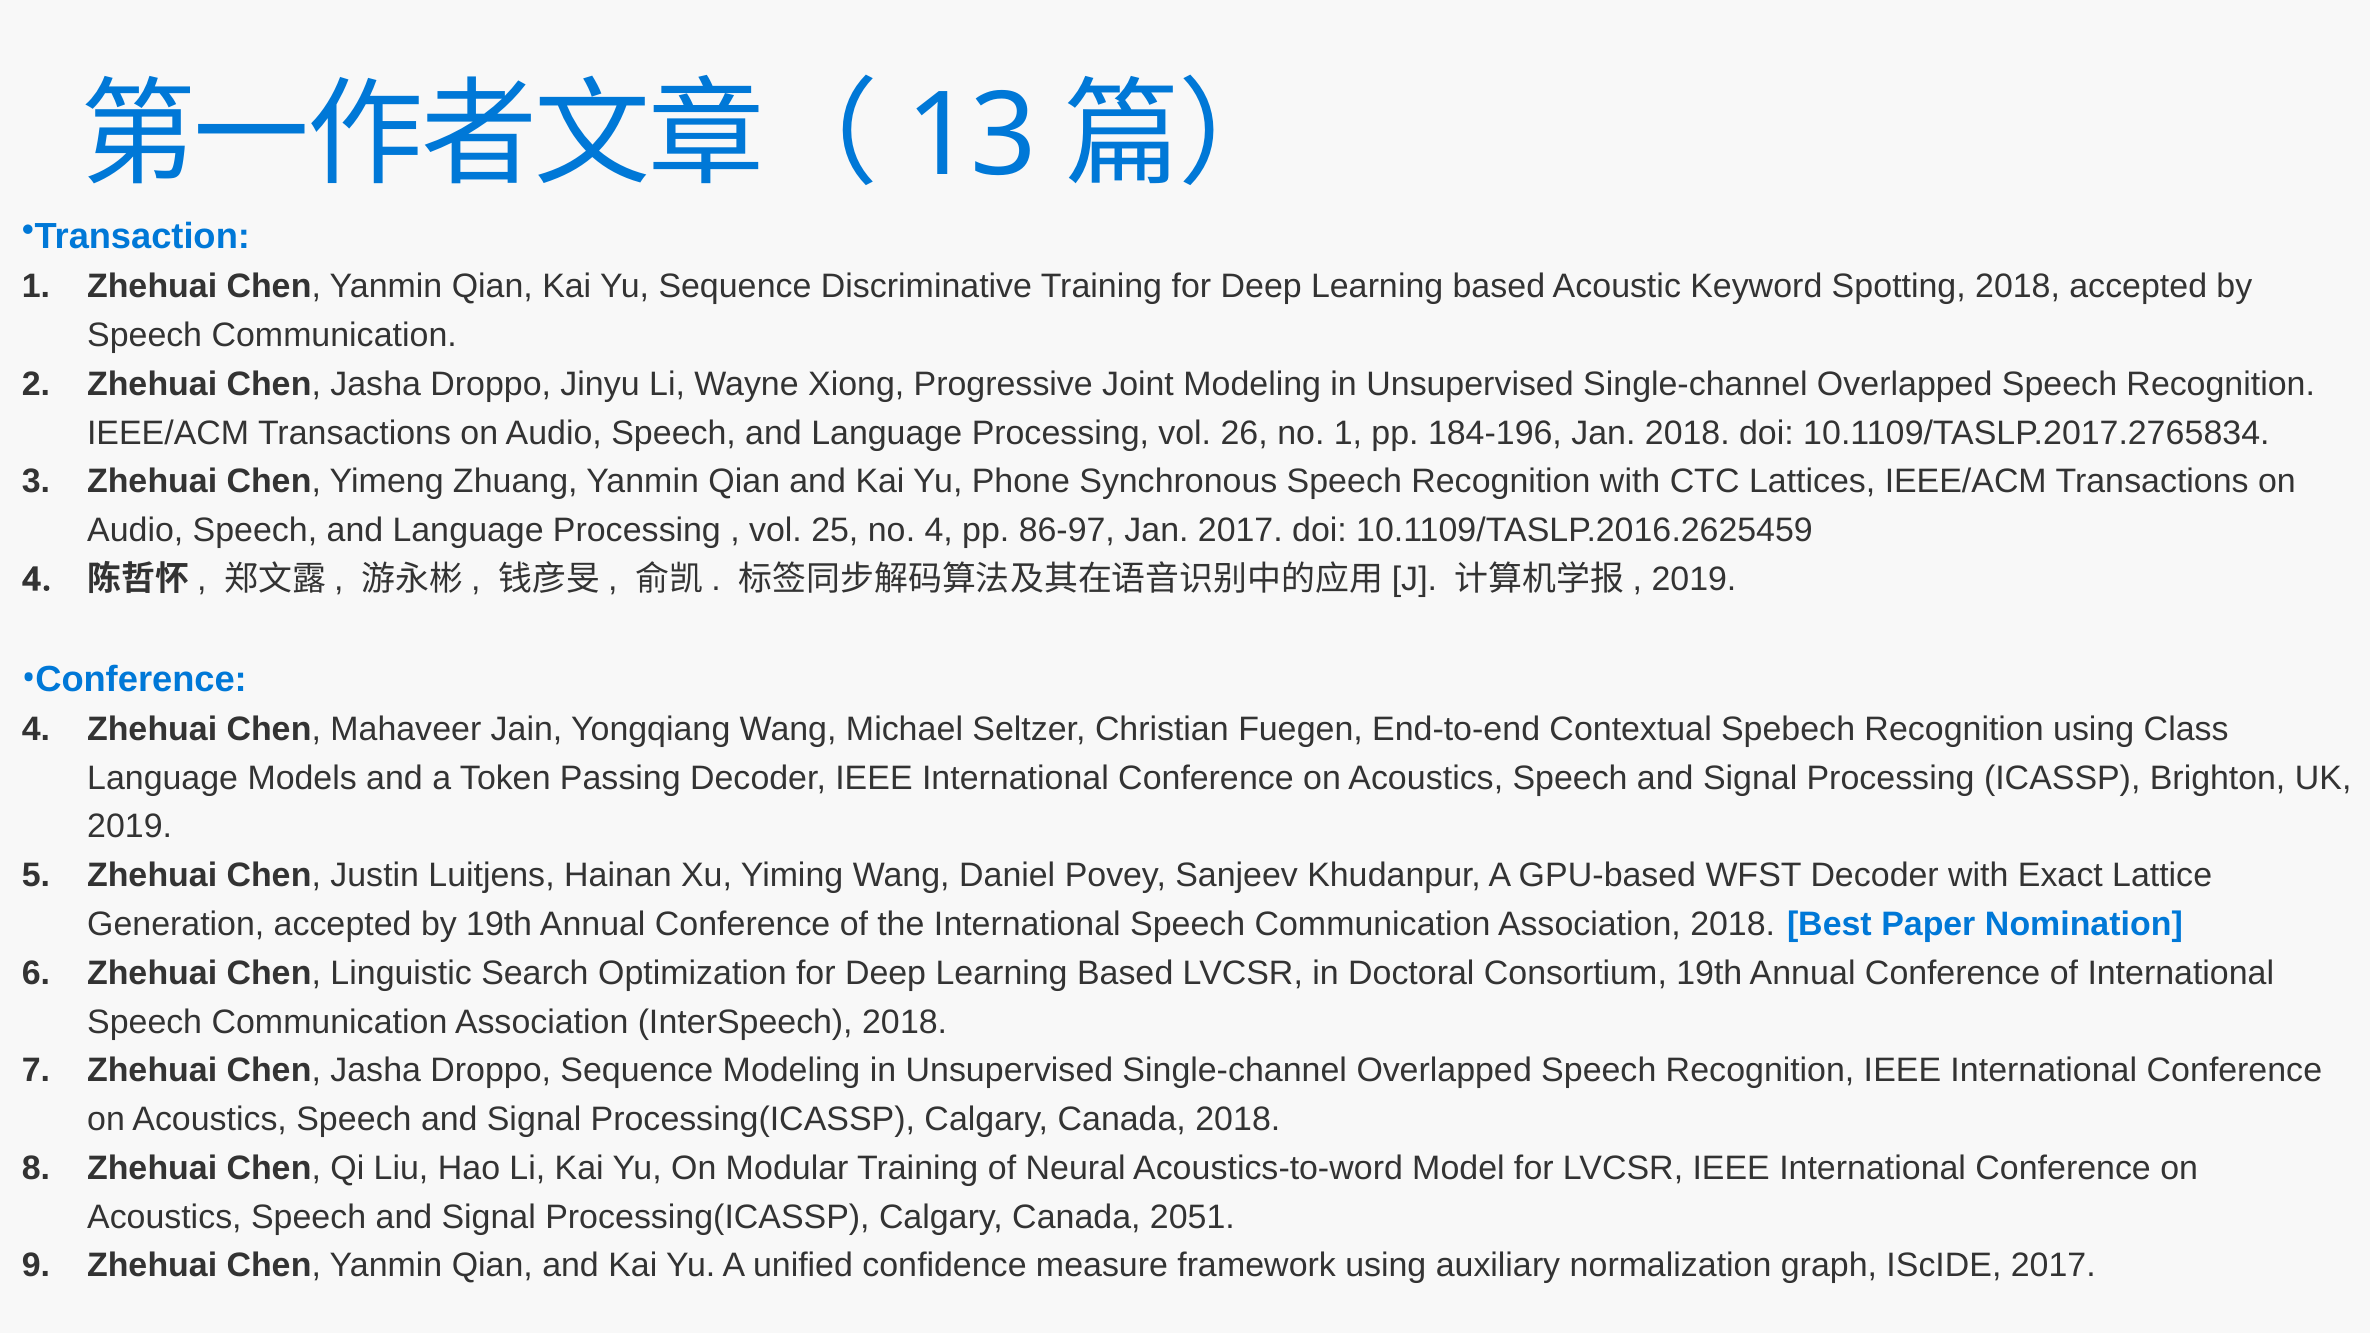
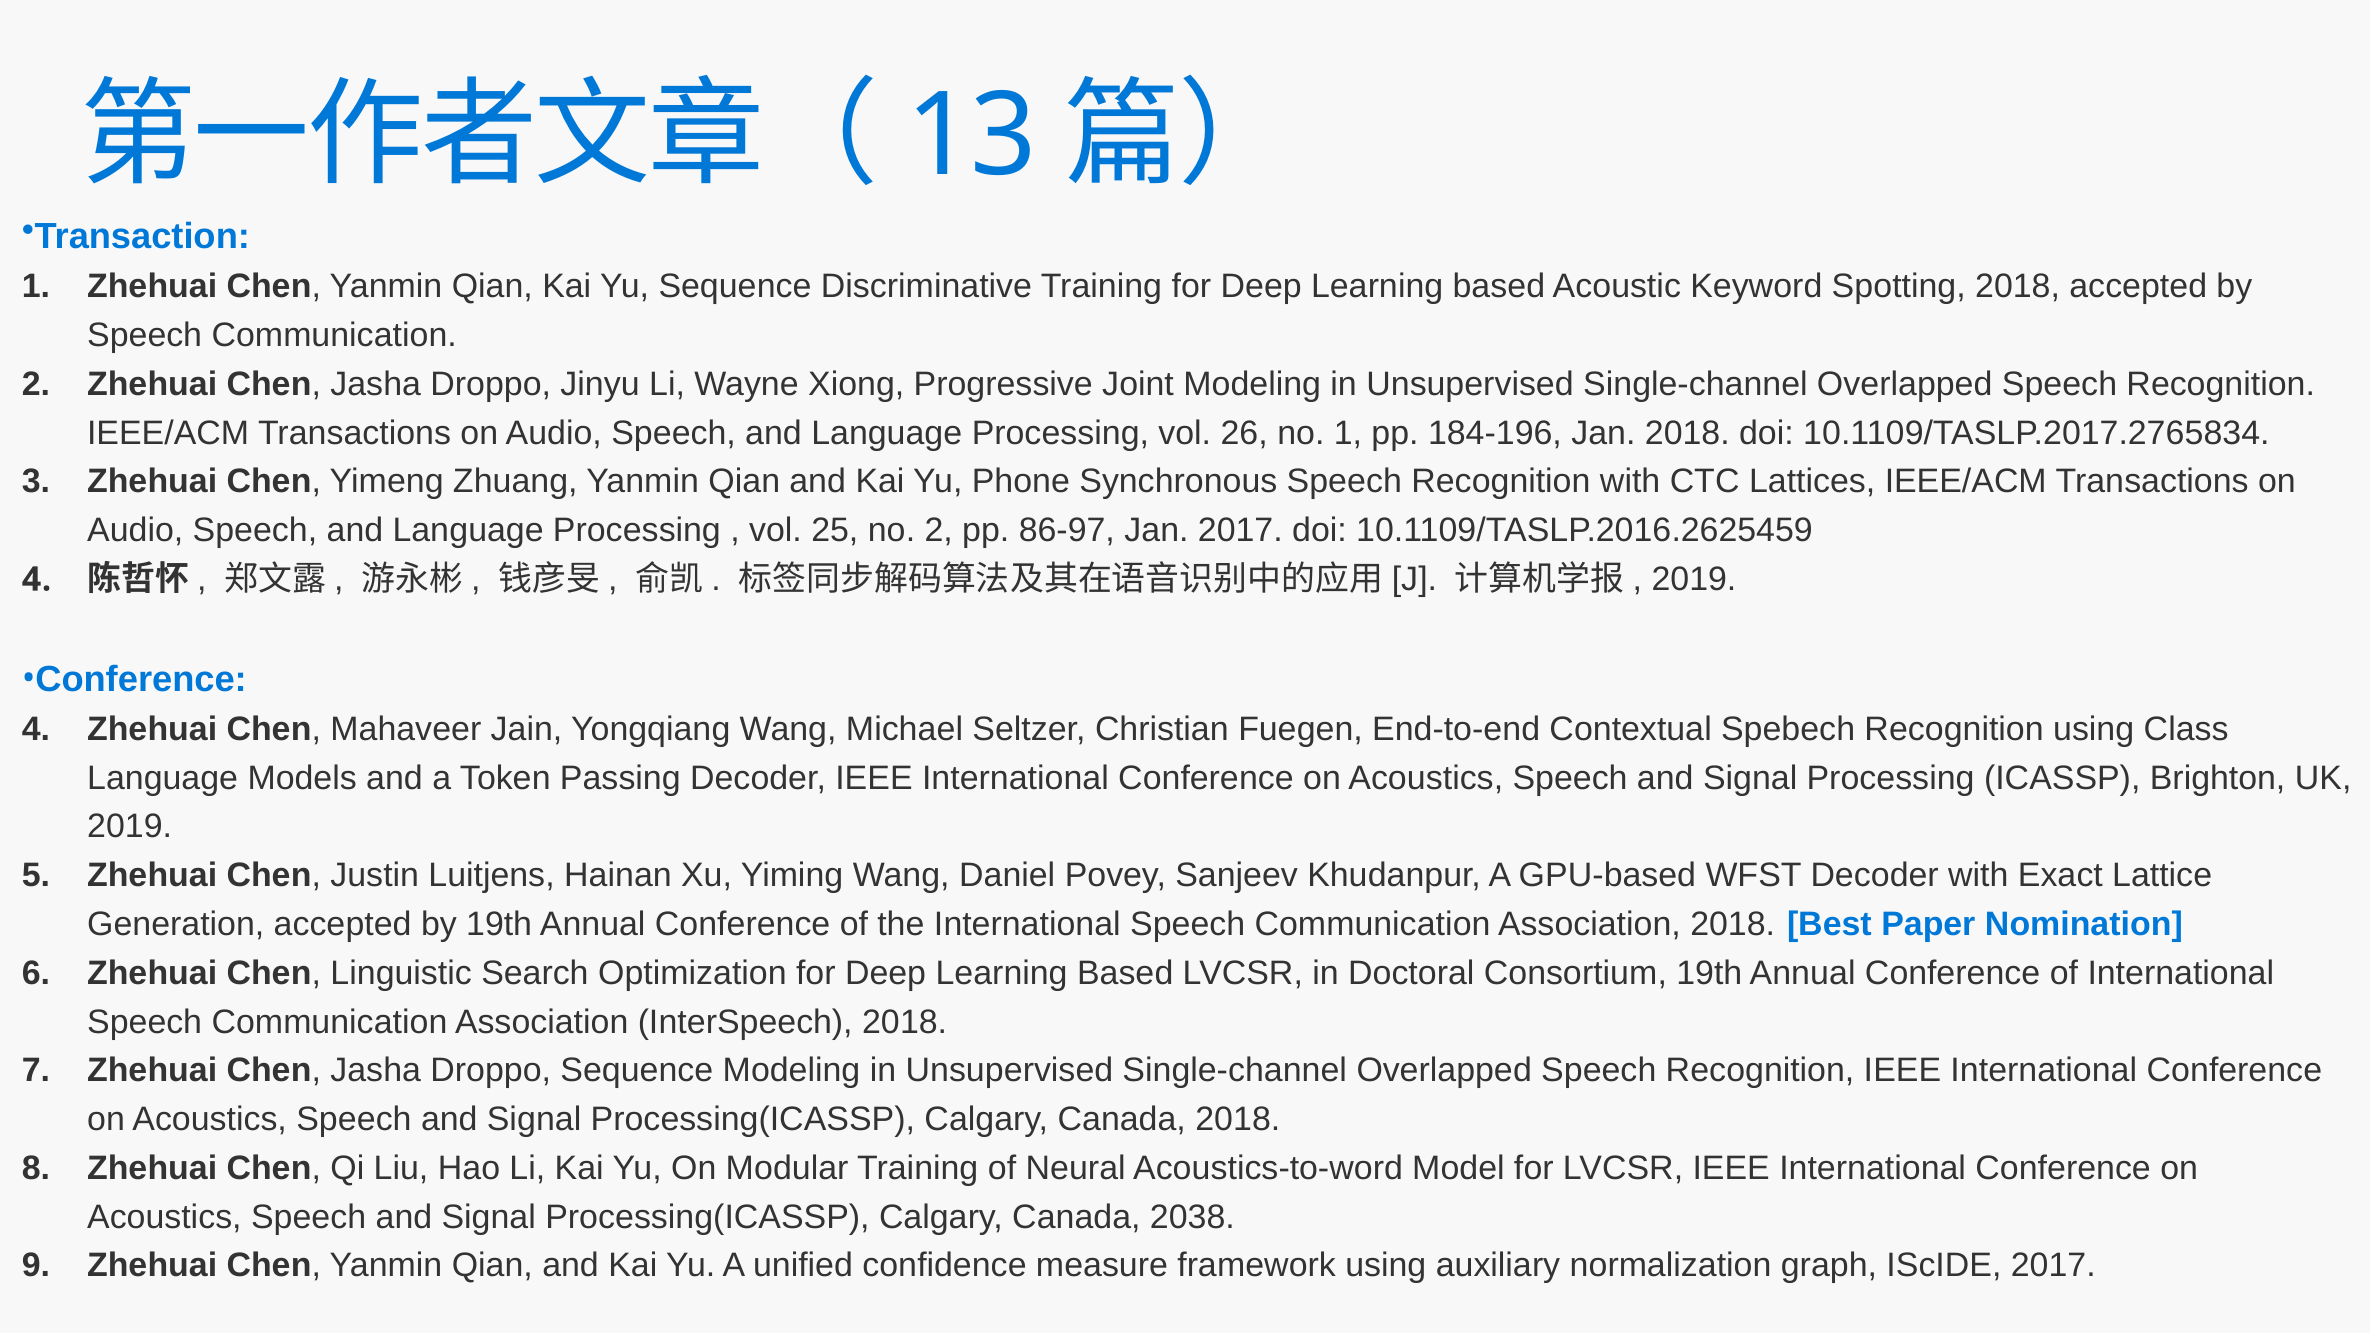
no 4: 4 -> 2 (939, 531)
2051: 2051 -> 2038 (1192, 1217)
